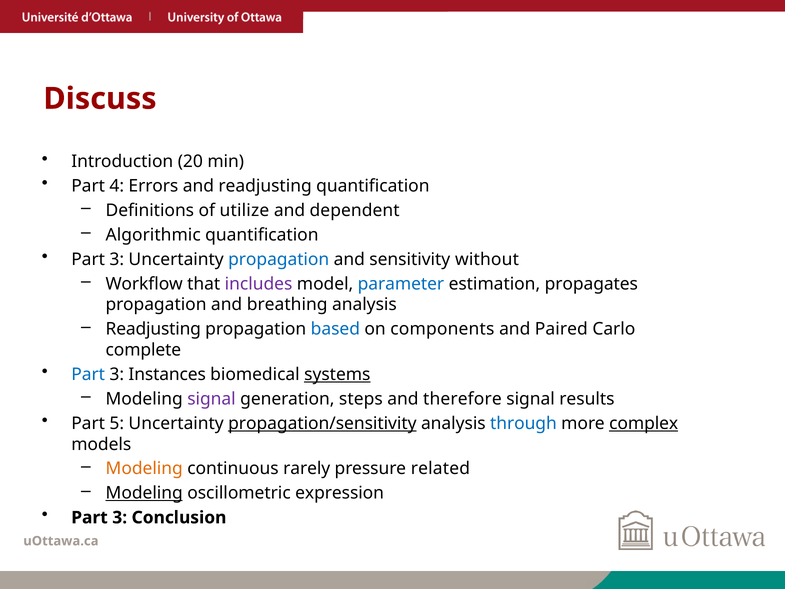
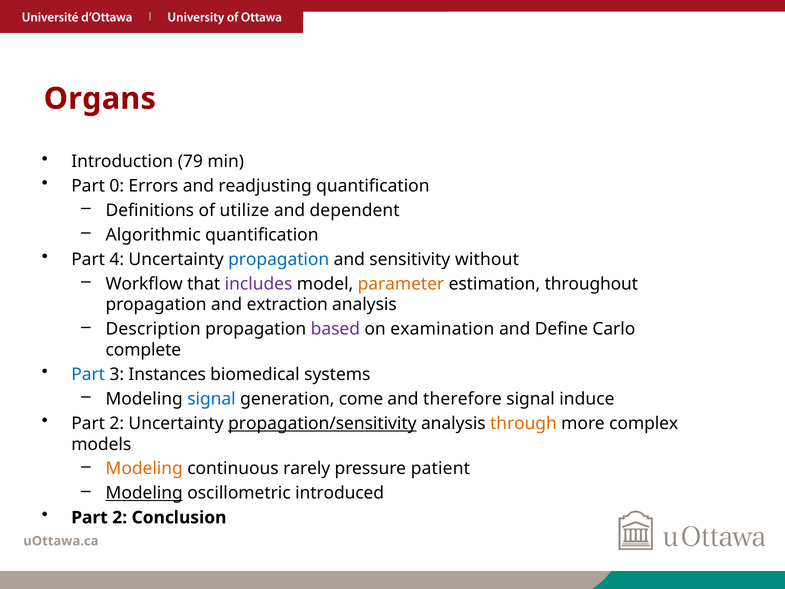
Discuss: Discuss -> Organs (100, 99)
20: 20 -> 79 (190, 162)
4: 4 -> 0 (117, 186)
3: 3 -> 4 (117, 259)
parameter colour: blue -> orange (401, 284)
propagates: propagates -> throughout (591, 284)
breathing: breathing -> extraction (287, 305)
Readjusting: Readjusting -> Description (153, 329)
based colour: blue -> purple (335, 329)
components: components -> examination (442, 329)
Paired: Paired -> Define (561, 329)
systems underline: present -> none (337, 374)
signal colour: purple -> blue (211, 399)
steps: steps -> come (361, 399)
results: results -> induce (587, 399)
5: 5 -> 2 (117, 423)
through colour: blue -> orange (523, 423)
complex underline: present -> none (644, 423)
related: related -> patient (440, 469)
expression: expression -> introduced (340, 493)
3: 3 -> 2 (120, 517)
